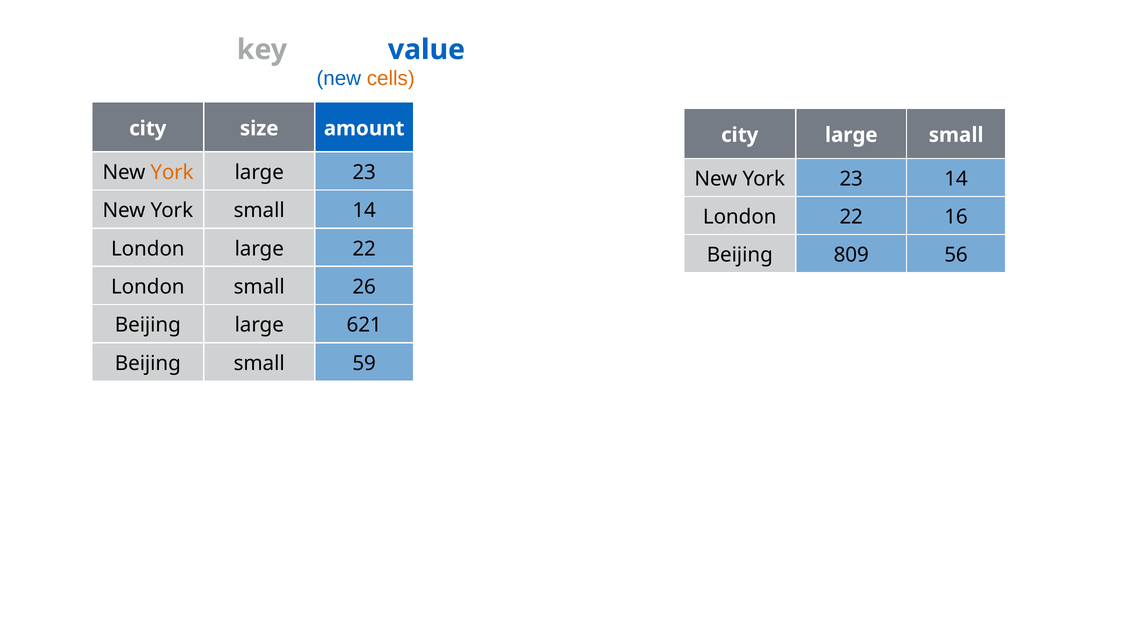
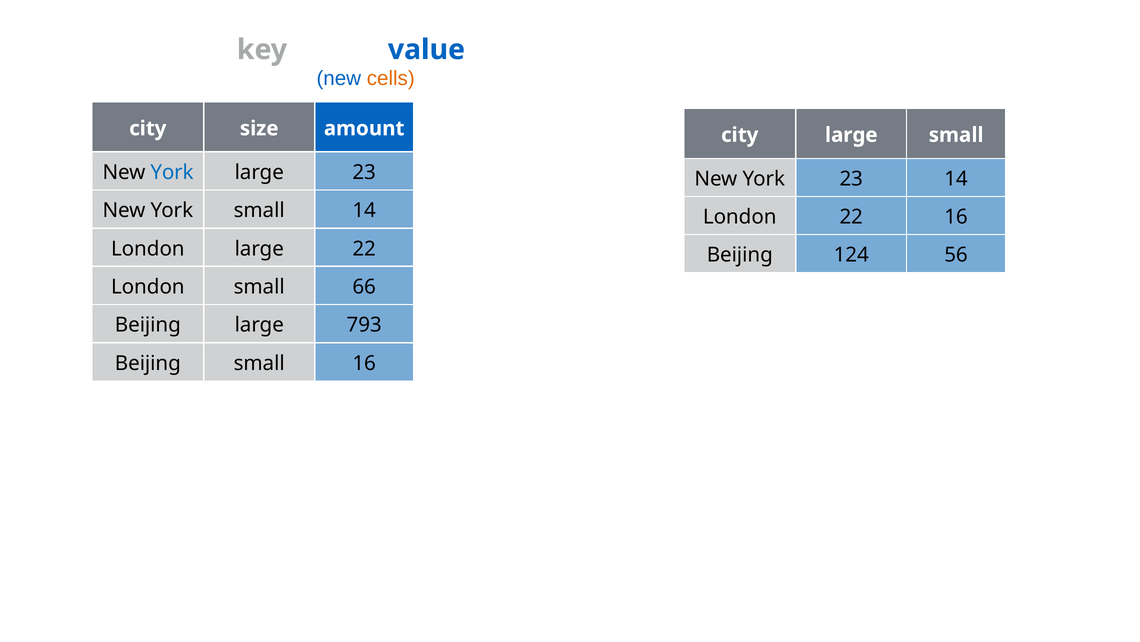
York colour: orange -> blue (172, 172)
809: 809 -> 124 (851, 255)
26: 26 -> 66 (364, 287)
621: 621 -> 793 (364, 325)
small 59: 59 -> 16 (364, 363)
